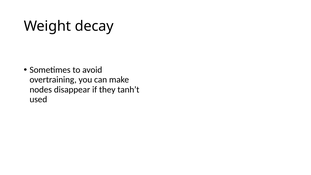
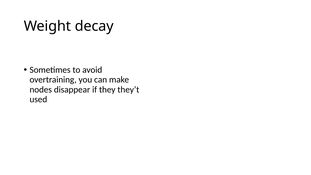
tanh’t: tanh’t -> they’t (128, 90)
